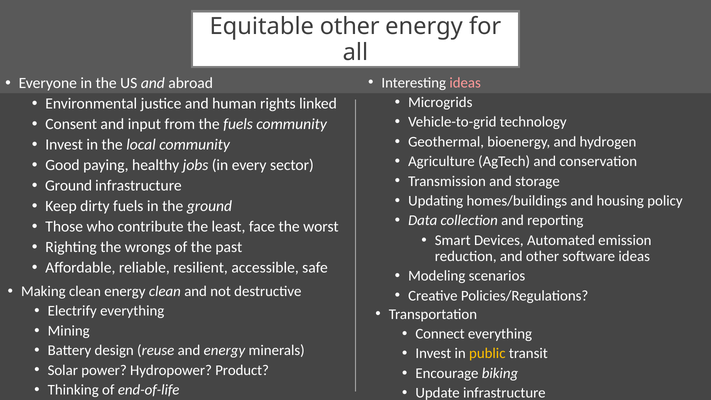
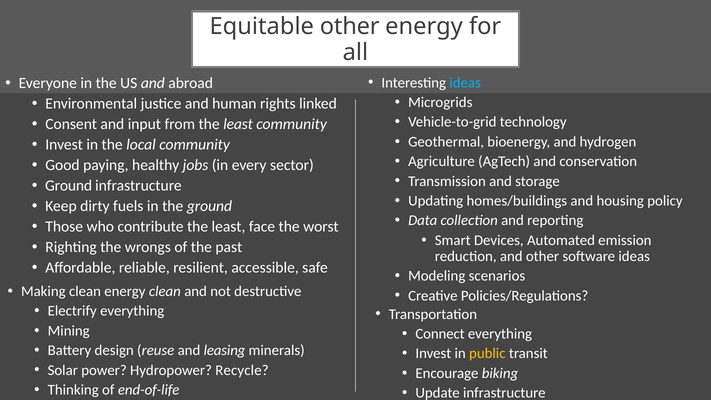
ideas colour: pink -> light blue (465, 83)
from the fuels: fuels -> least (238, 124)
and energy: energy -> leasing (225, 350)
Product: Product -> Recycle (242, 370)
